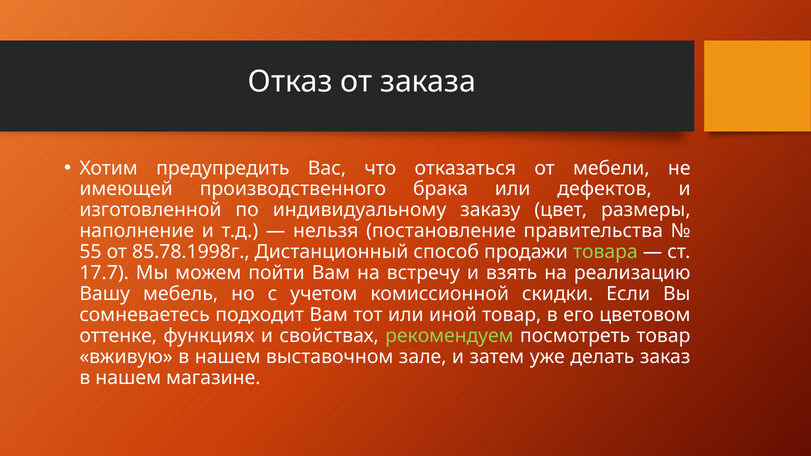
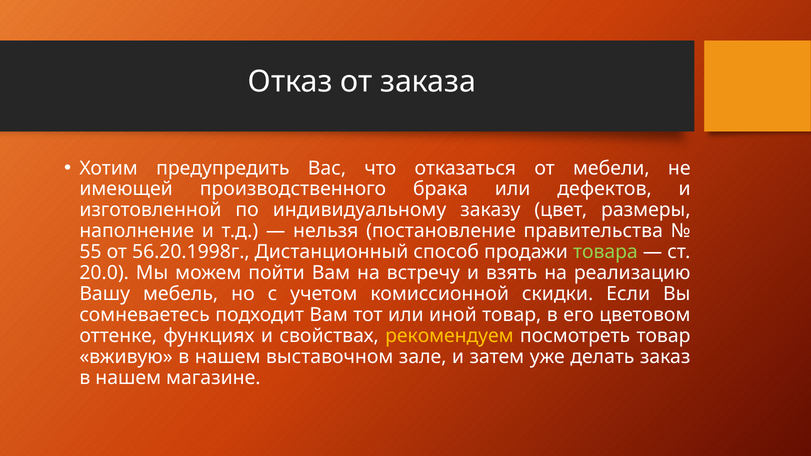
85.78.1998г: 85.78.1998г -> 56.20.1998г (191, 252)
17.7: 17.7 -> 20.0 (104, 273)
рекомендуем colour: light green -> yellow (449, 336)
